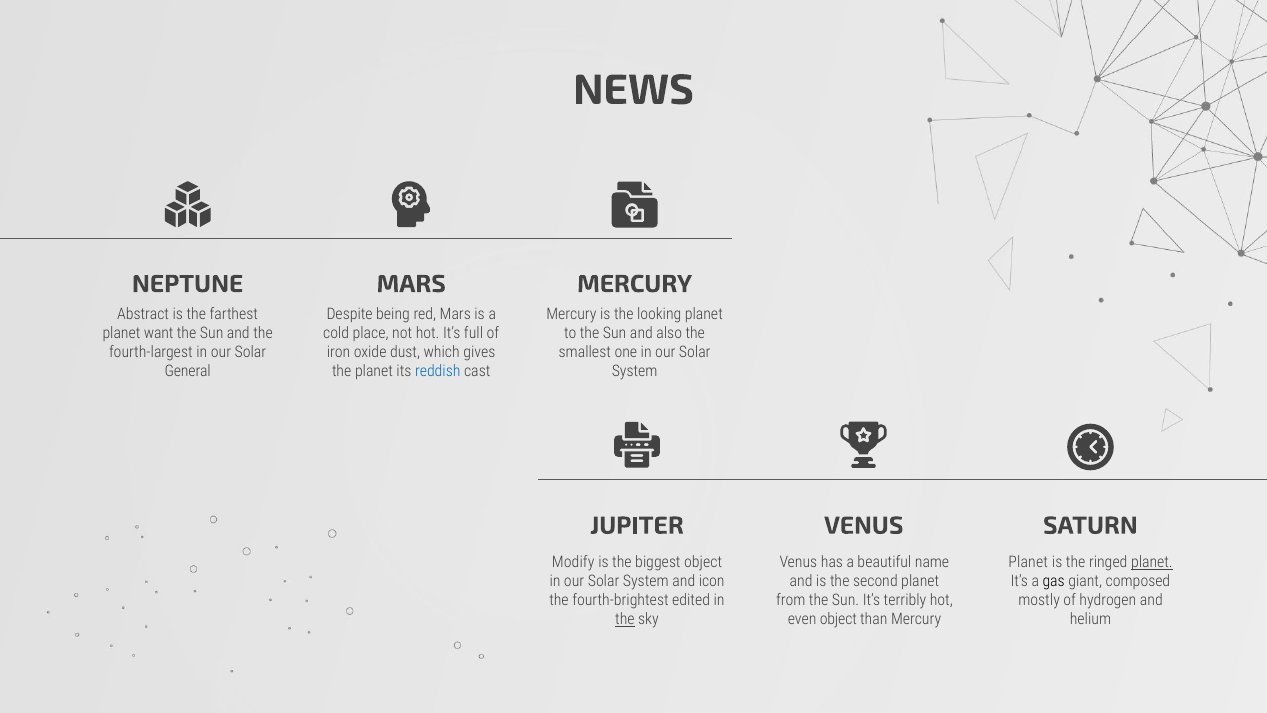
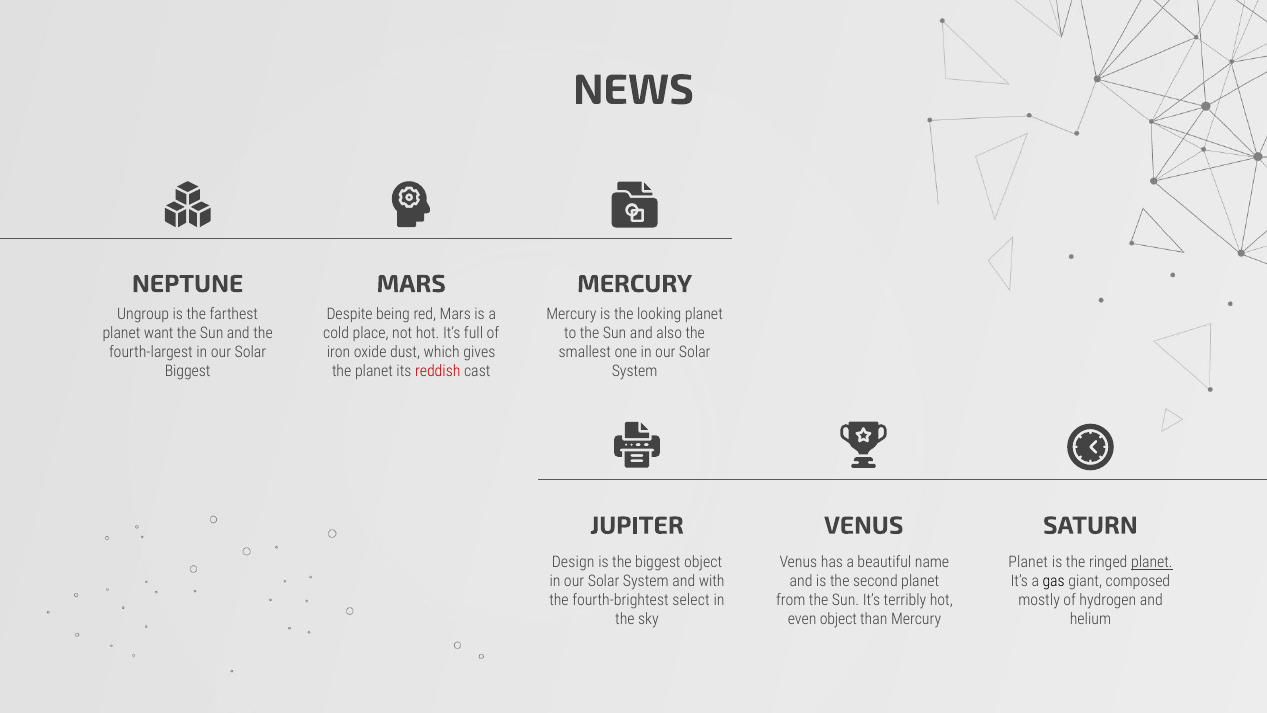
Abstract: Abstract -> Ungroup (143, 314)
General: General -> Biggest (188, 372)
reddish colour: blue -> red (438, 372)
Modify: Modify -> Design (573, 562)
icon: icon -> with (712, 581)
edited: edited -> select (691, 600)
the underline: present -> none (625, 619)
